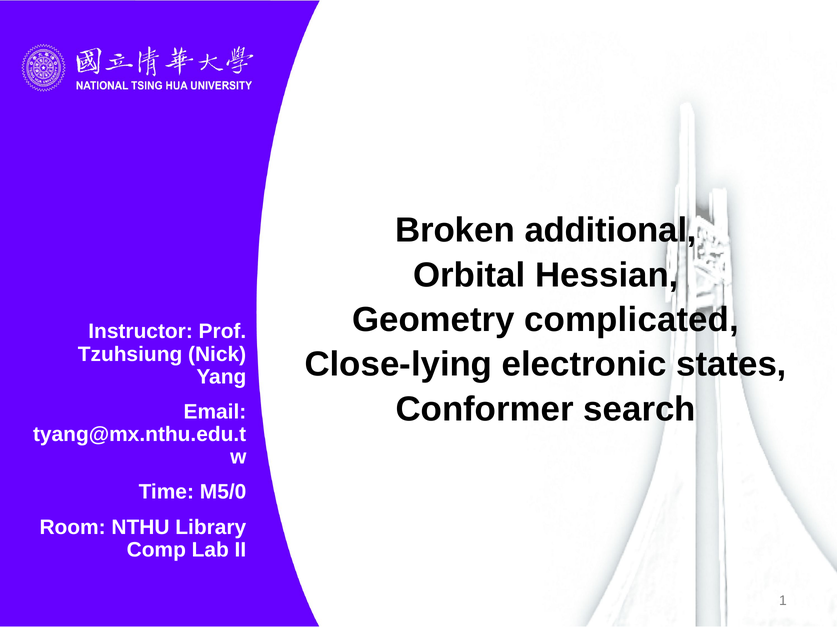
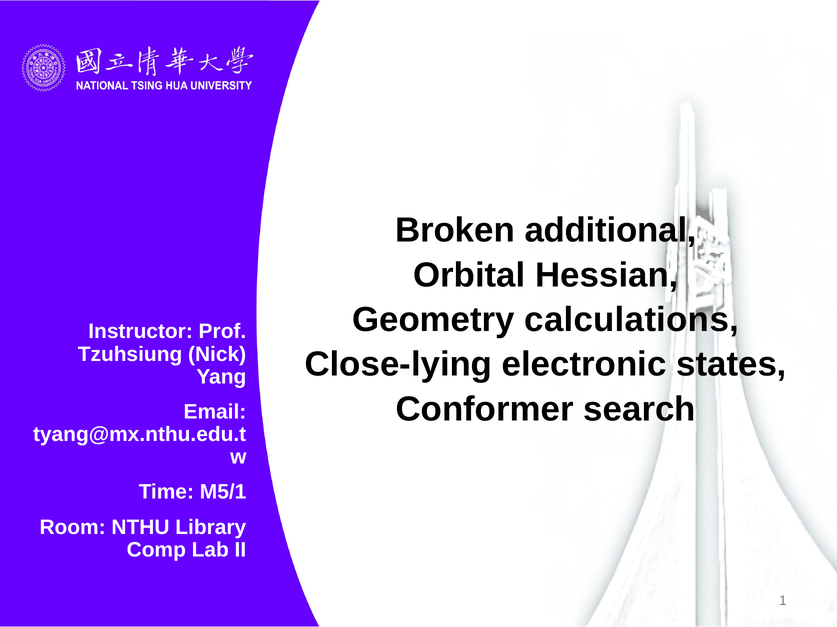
complicated: complicated -> calculations (632, 320)
M5/0: M5/0 -> M5/1 (223, 493)
